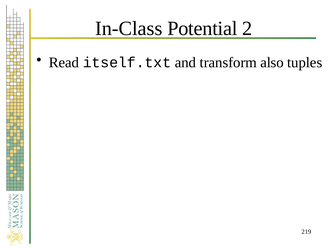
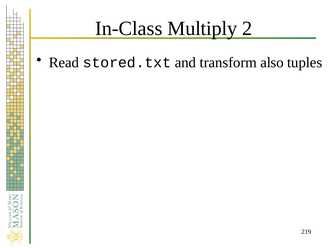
Potential: Potential -> Multiply (202, 28)
itself.txt: itself.txt -> stored.txt (127, 63)
